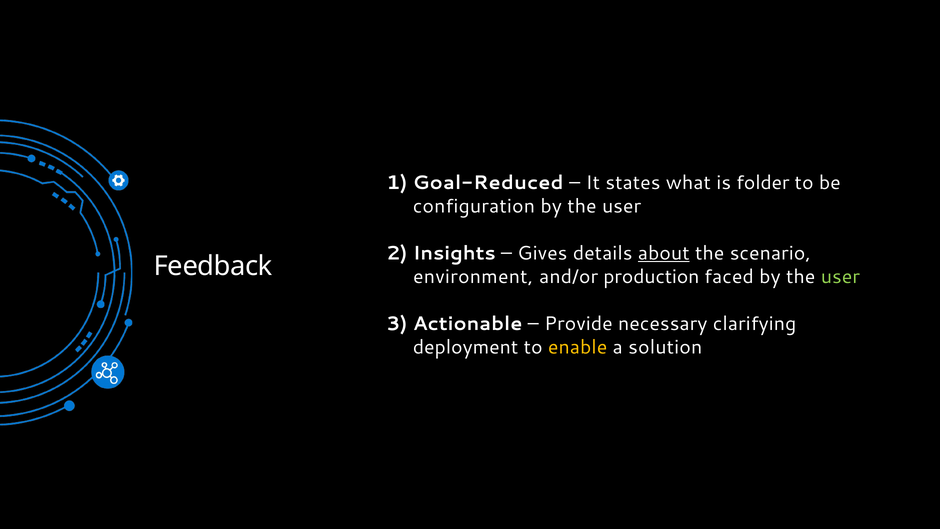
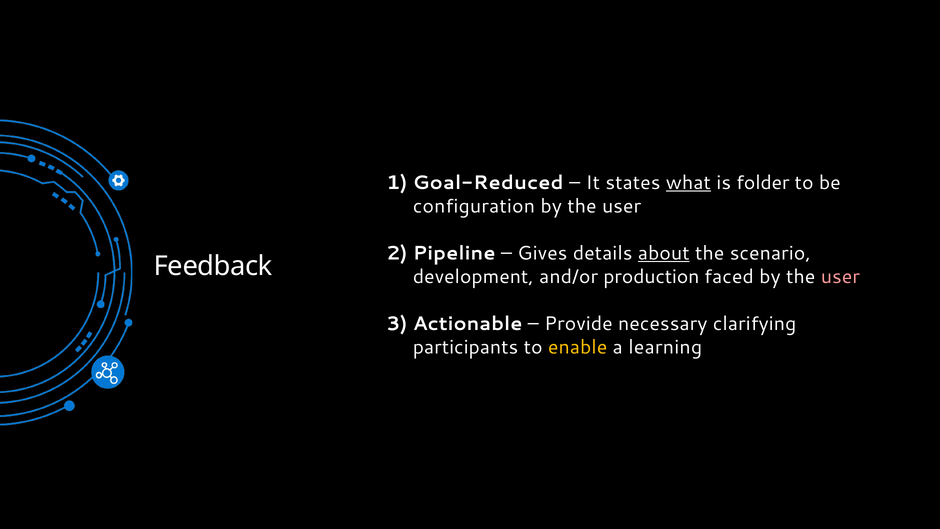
what underline: none -> present (688, 182)
Insights: Insights -> Pipeline (454, 253)
environment: environment -> development (473, 277)
user colour: light green -> pink (840, 277)
deployment: deployment -> participants (466, 347)
solution: solution -> learning (665, 347)
